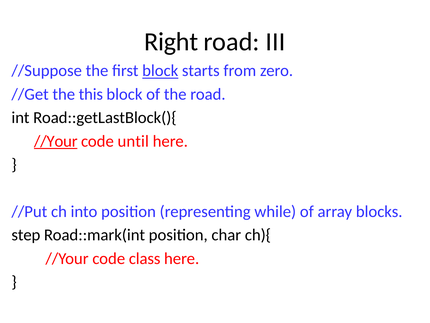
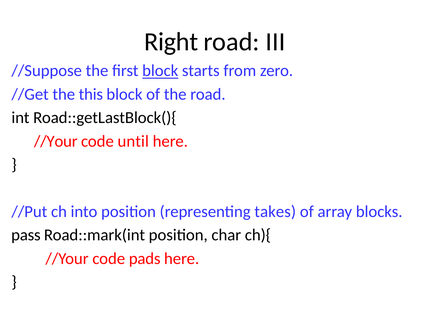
//Your underline: present -> none (56, 141)
while: while -> takes (275, 211)
step: step -> pass (26, 235)
class: class -> pads (145, 258)
